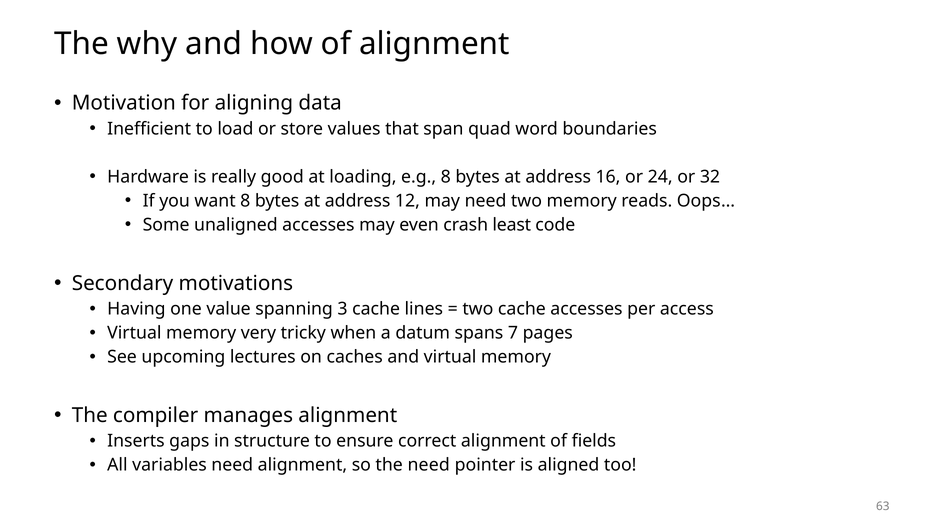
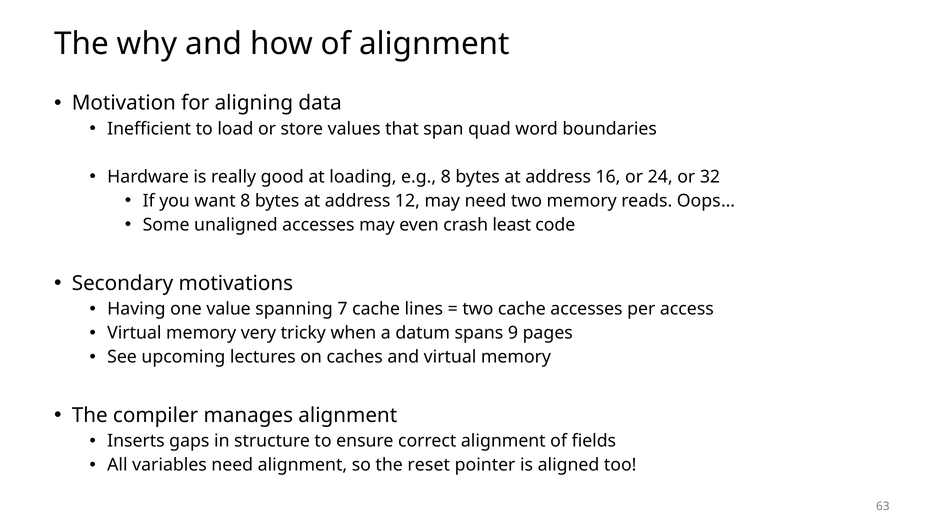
3: 3 -> 7 (342, 309)
7: 7 -> 9 (513, 333)
the need: need -> reset (429, 465)
